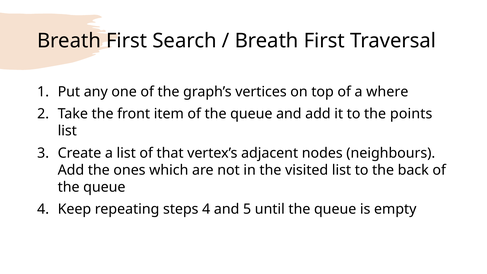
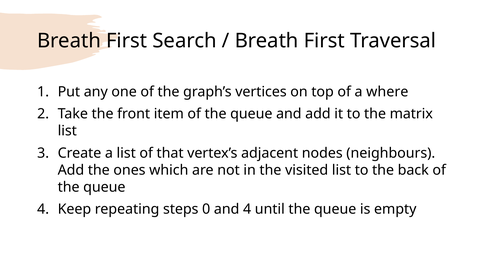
points: points -> matrix (411, 114)
steps 4: 4 -> 0 (206, 209)
and 5: 5 -> 4 (247, 209)
